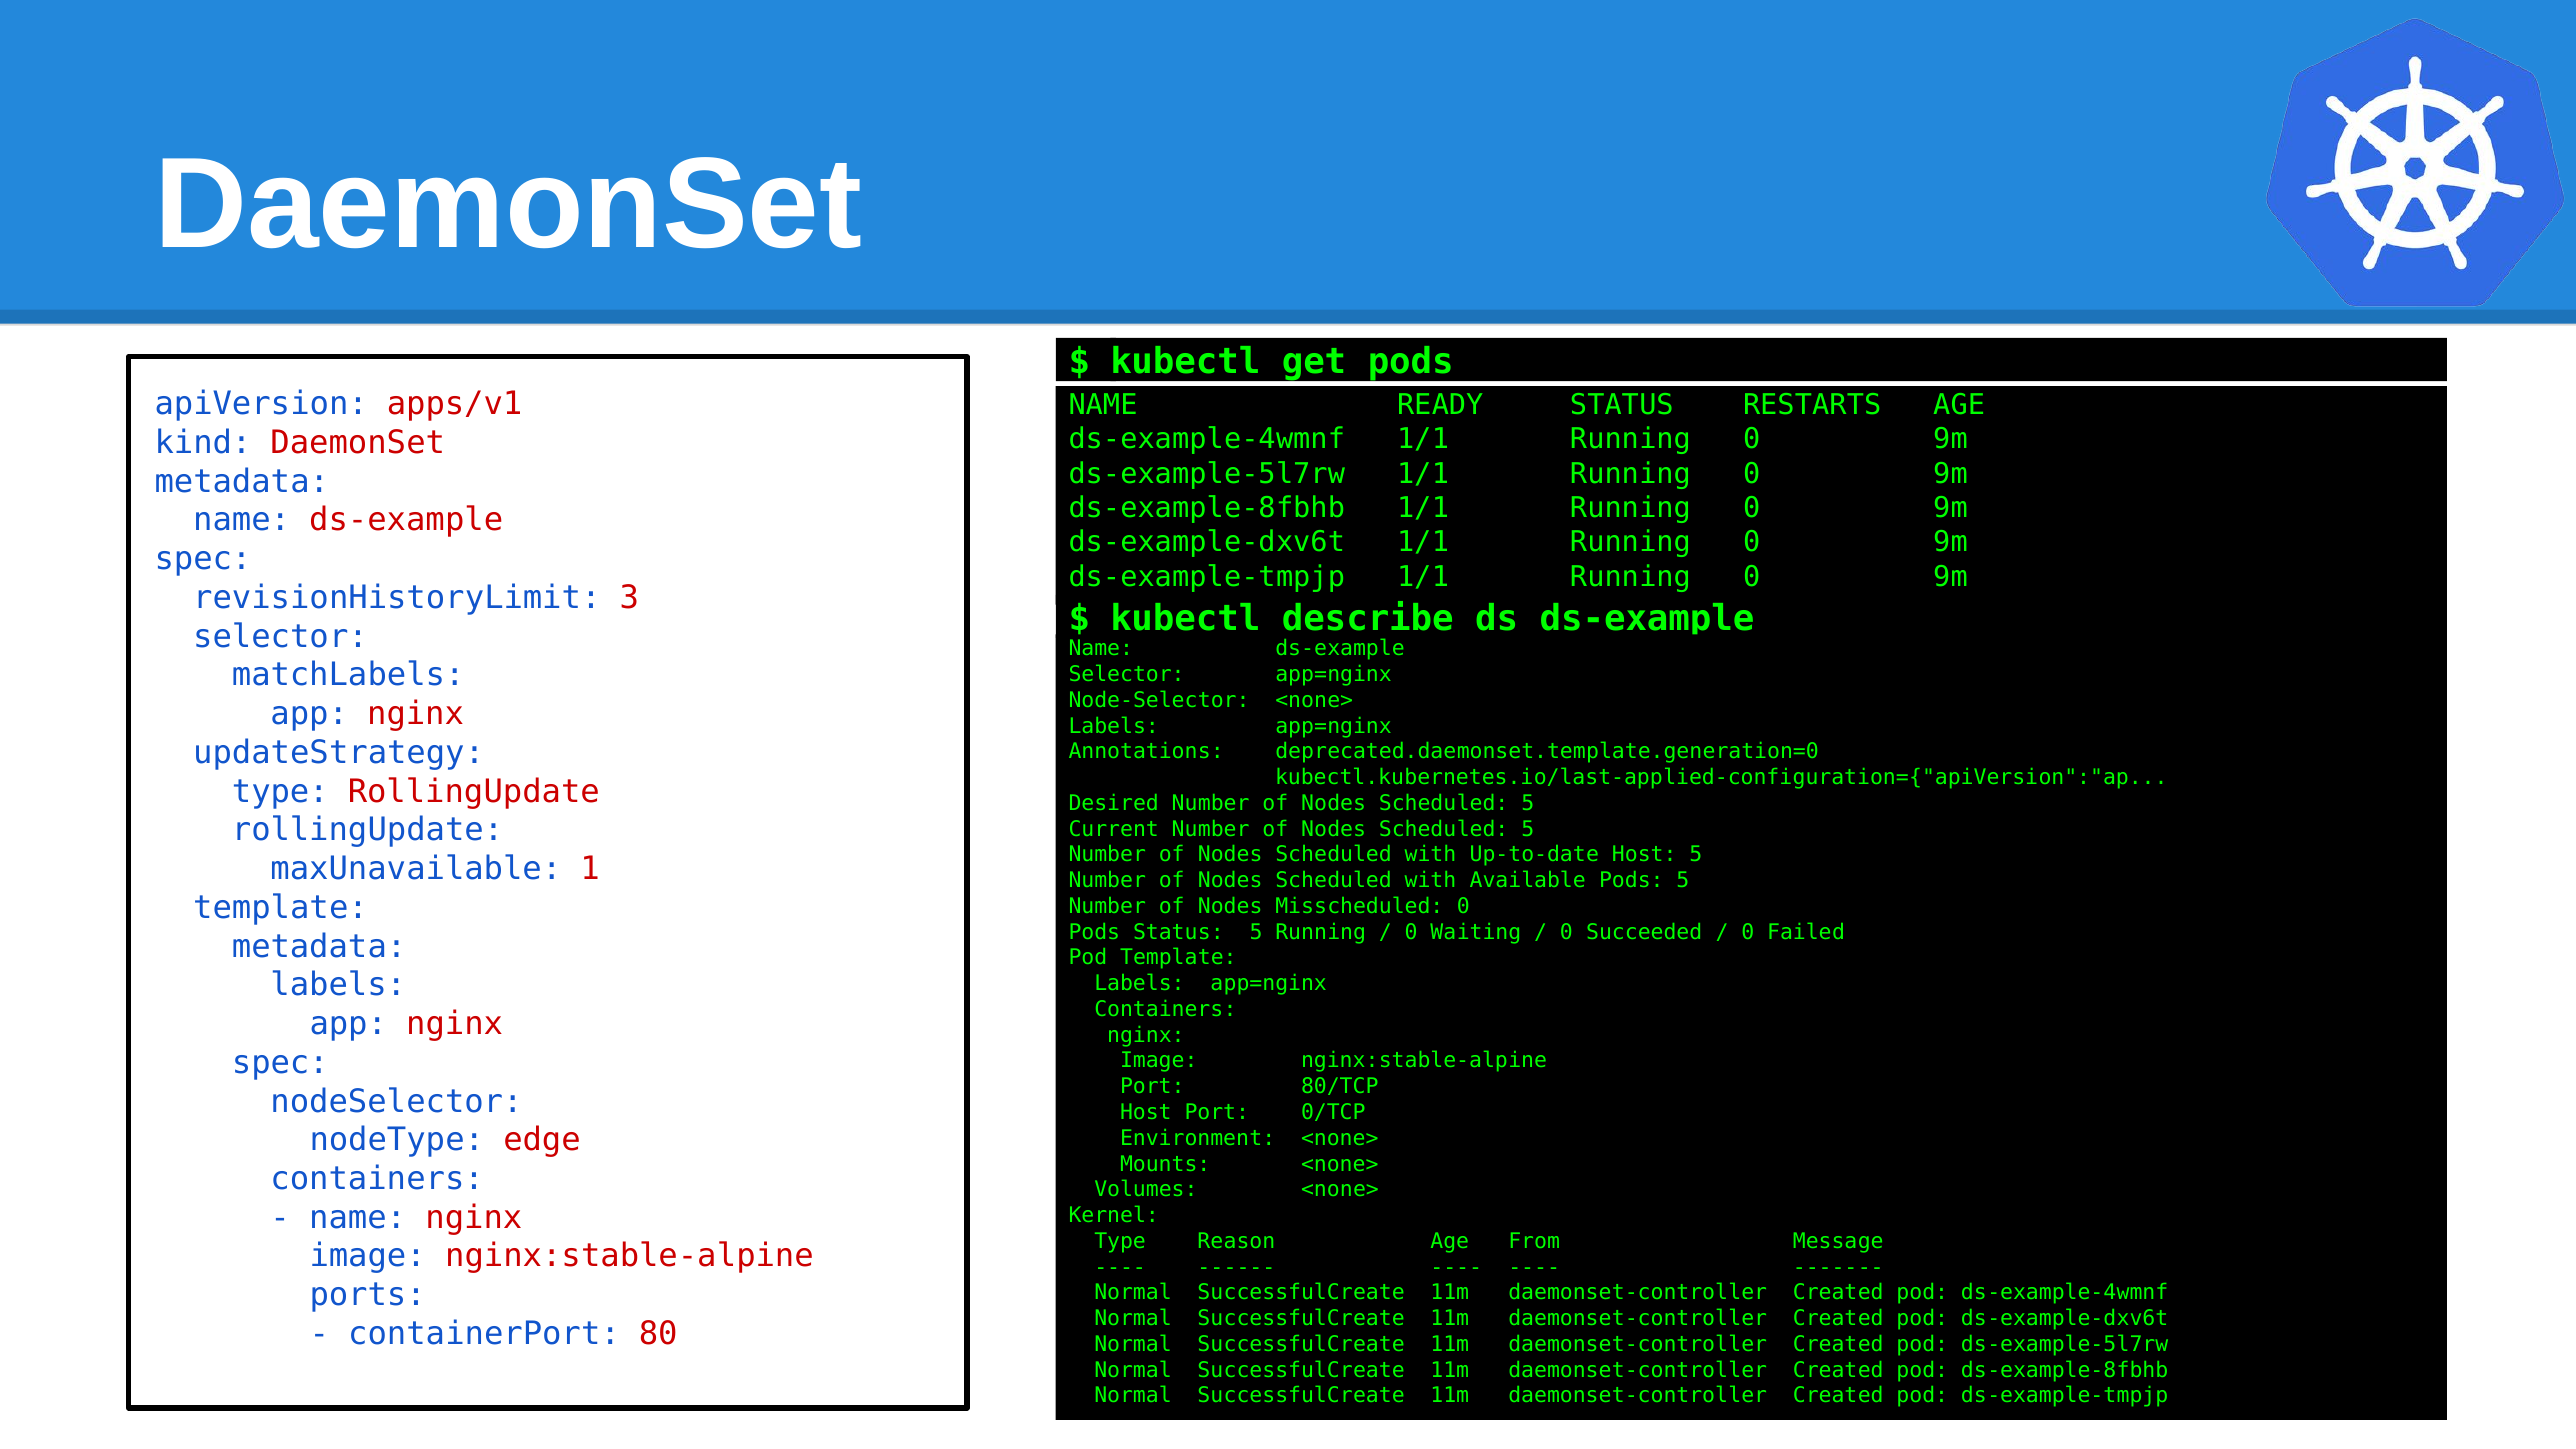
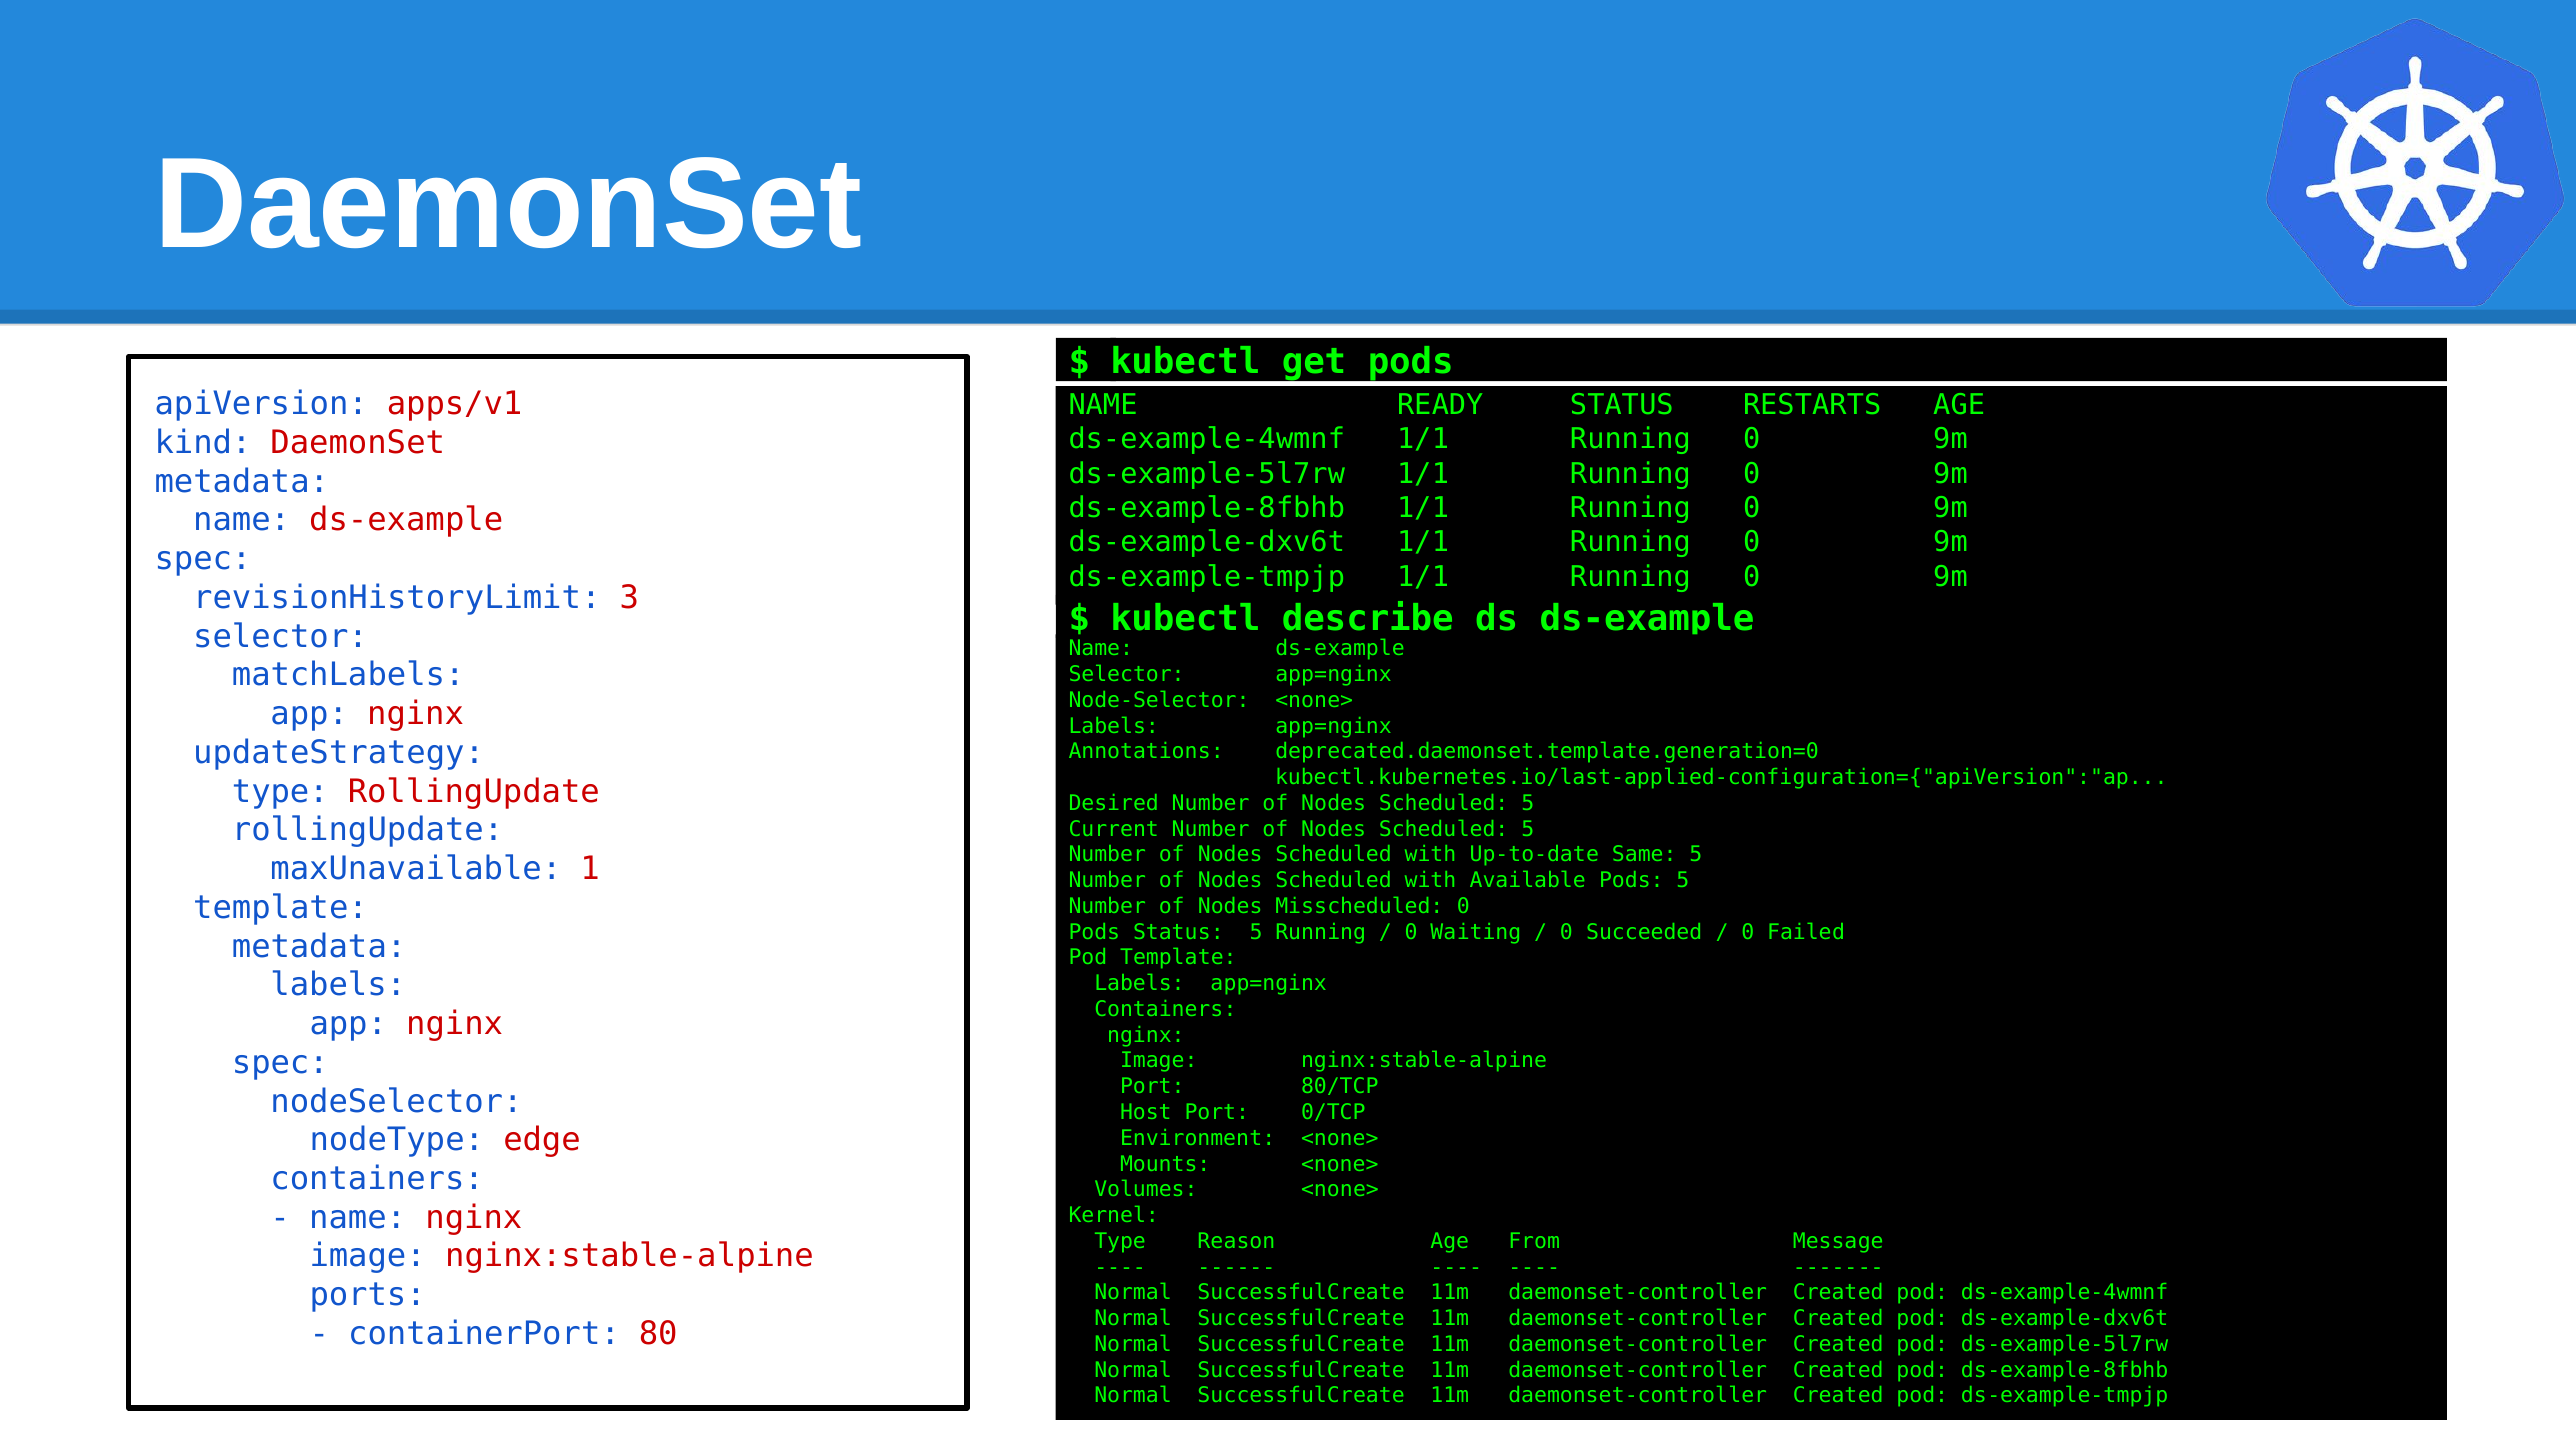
Up-to-date Host: Host -> Same (1644, 855)
